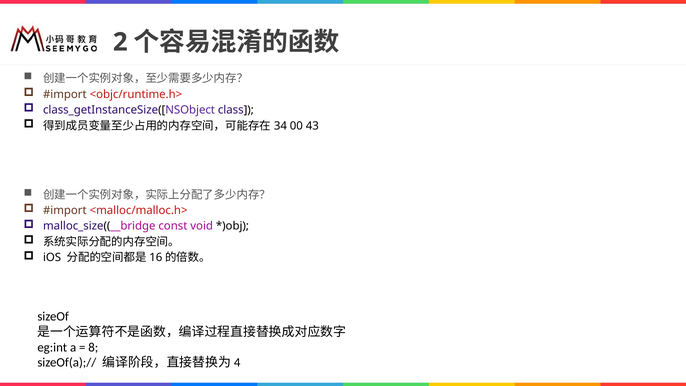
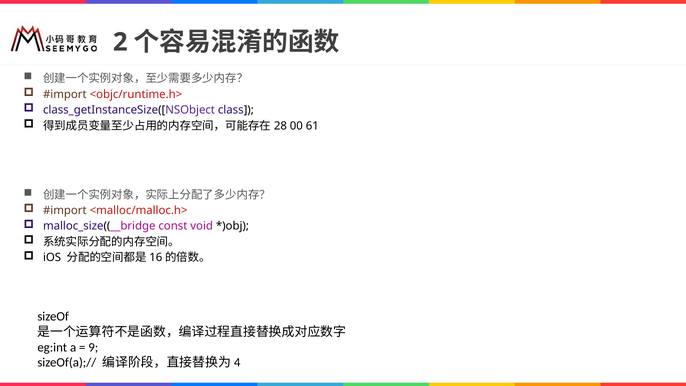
34: 34 -> 28 (280, 126)
43: 43 -> 61 (312, 126)
8: 8 -> 9 (93, 347)
